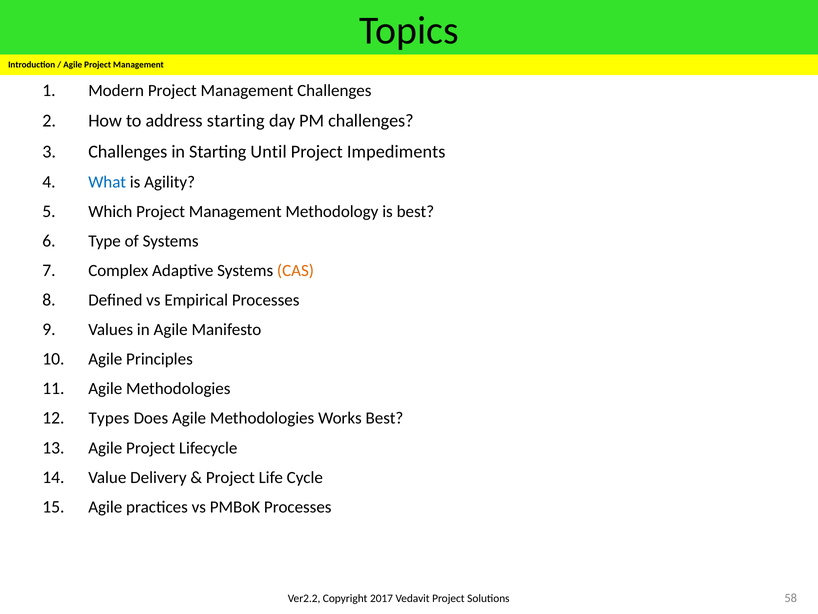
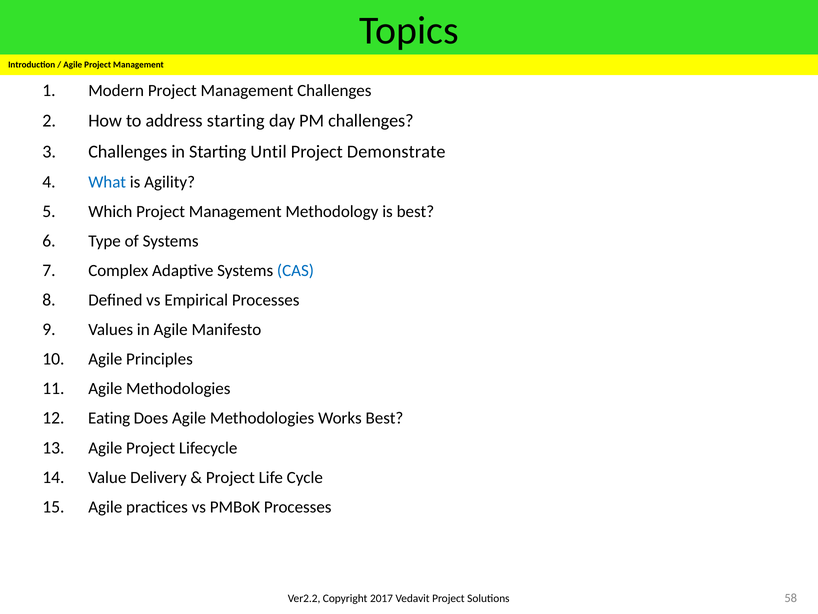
Impediments: Impediments -> Demonstrate (396, 152)
CAS colour: orange -> blue (296, 270)
Types: Types -> Eating (109, 418)
